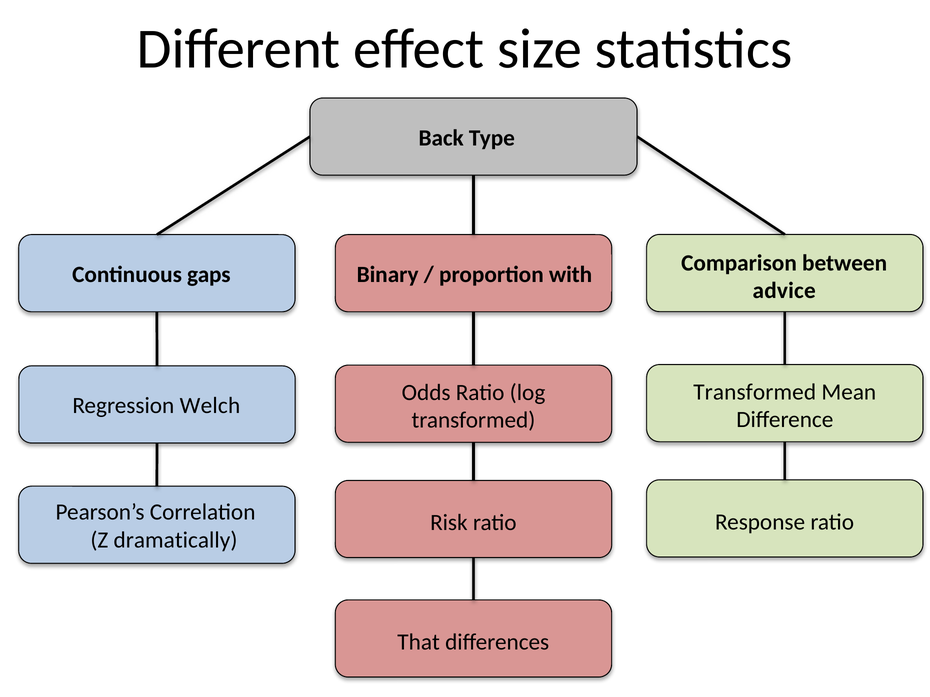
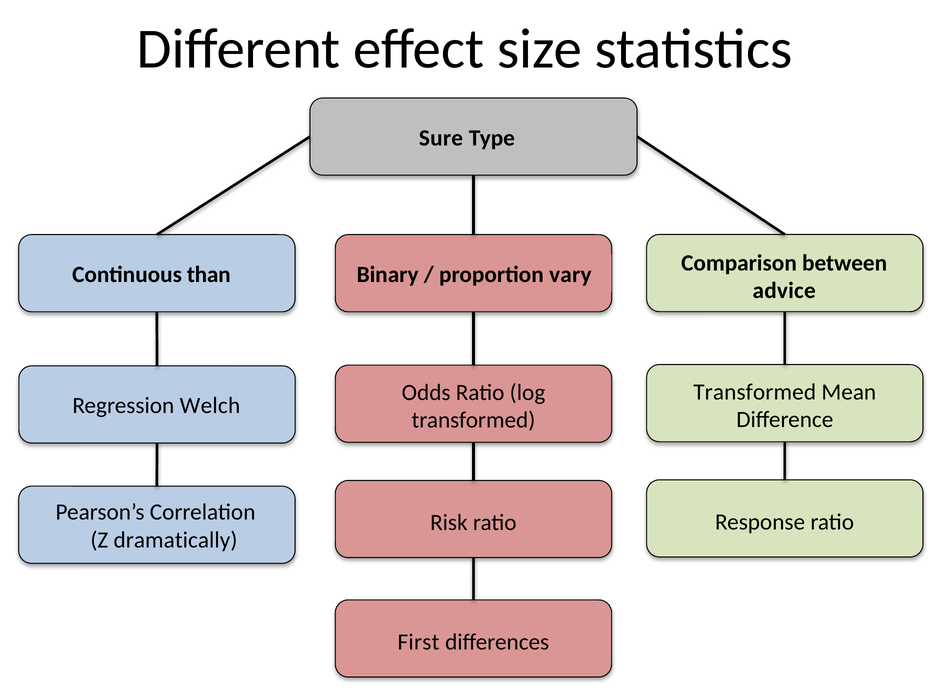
Back: Back -> Sure (441, 138)
gaps: gaps -> than (209, 275)
with: with -> vary (570, 275)
That: That -> First (419, 642)
